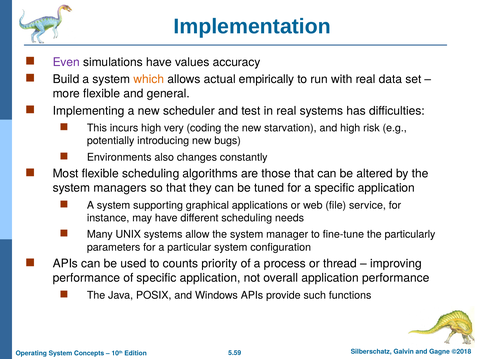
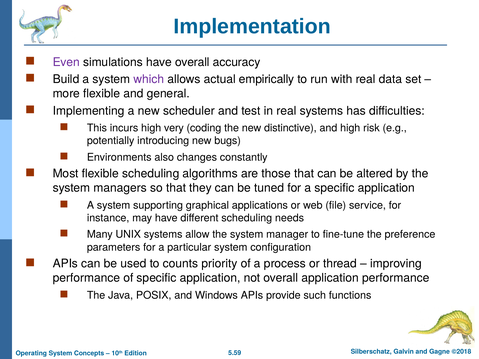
have values: values -> overall (192, 62)
which colour: orange -> purple (149, 79)
starvation: starvation -> distinctive (290, 128)
particularly: particularly -> preference (410, 235)
